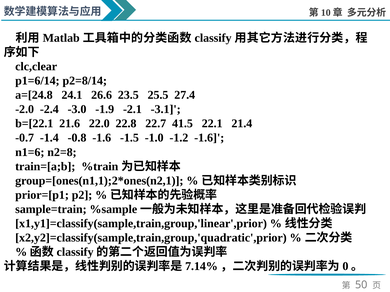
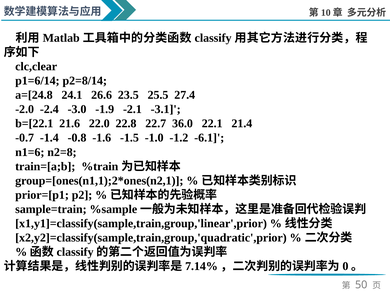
41.5: 41.5 -> 36.0 (182, 124)
-1.2 -1.6: -1.6 -> -6.1 (209, 138)
